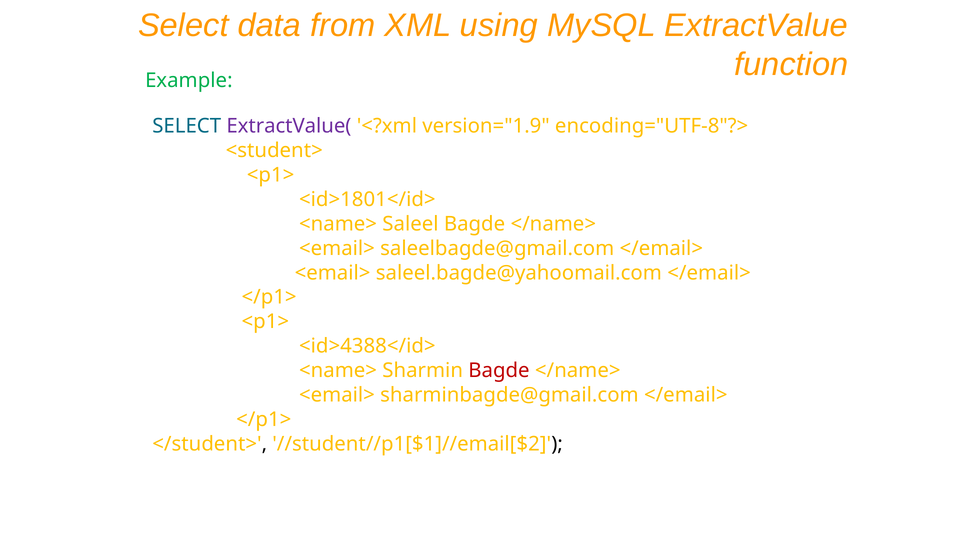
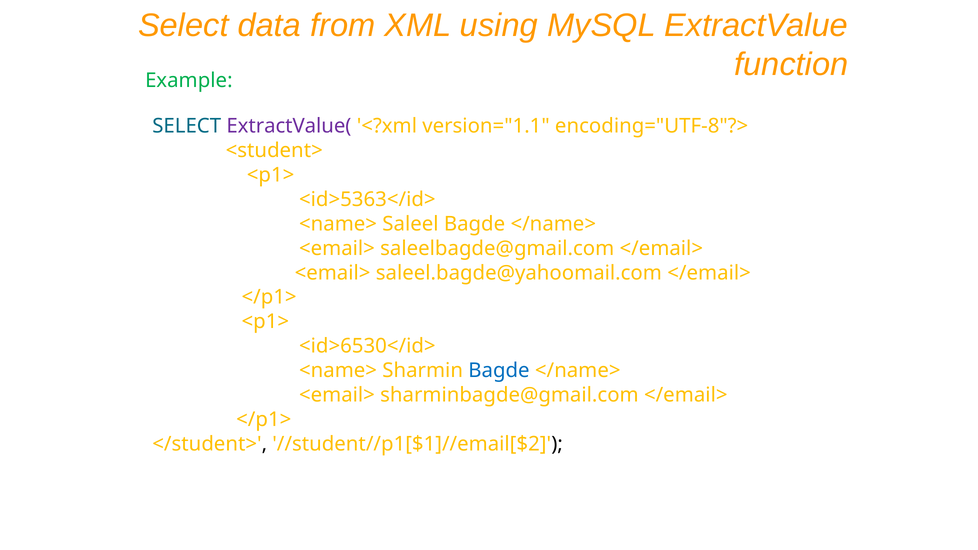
version="1.9: version="1.9 -> version="1.1 (486, 126)
<id>1801</id>: <id>1801</id> -> <id>5363</id> (367, 199)
<id>4388</id>: <id>4388</id> -> <id>6530</id> (367, 346)
Bagde colour: red -> blue (499, 371)
